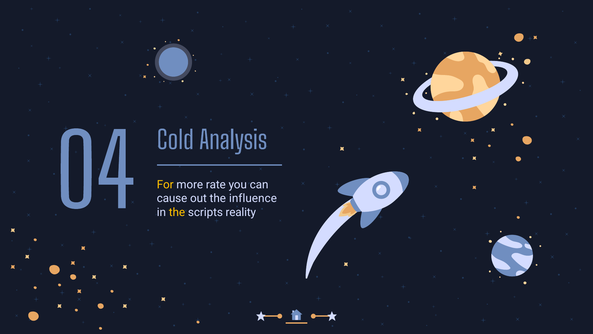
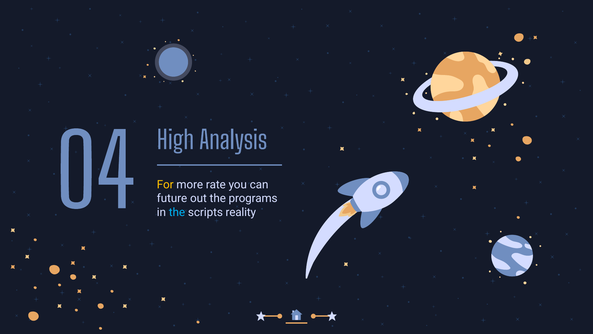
Cold: Cold -> High (175, 141)
cause: cause -> future (172, 198)
influence: influence -> programs (253, 198)
the colour: yellow -> light blue (177, 212)
